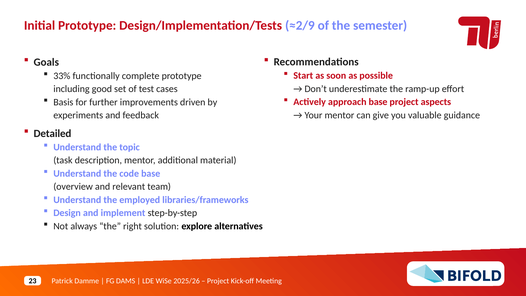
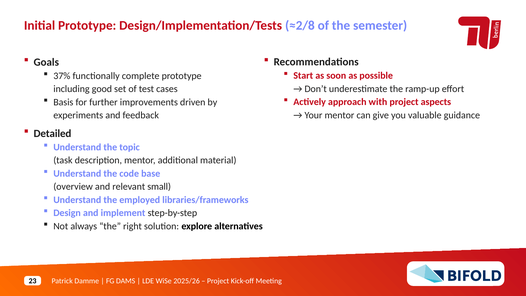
≈2/9: ≈2/9 -> ≈2/8 (300, 25)
33%: 33% -> 37% (62, 76)
approach base: base -> with (378, 102)
team: team -> small (159, 187)
